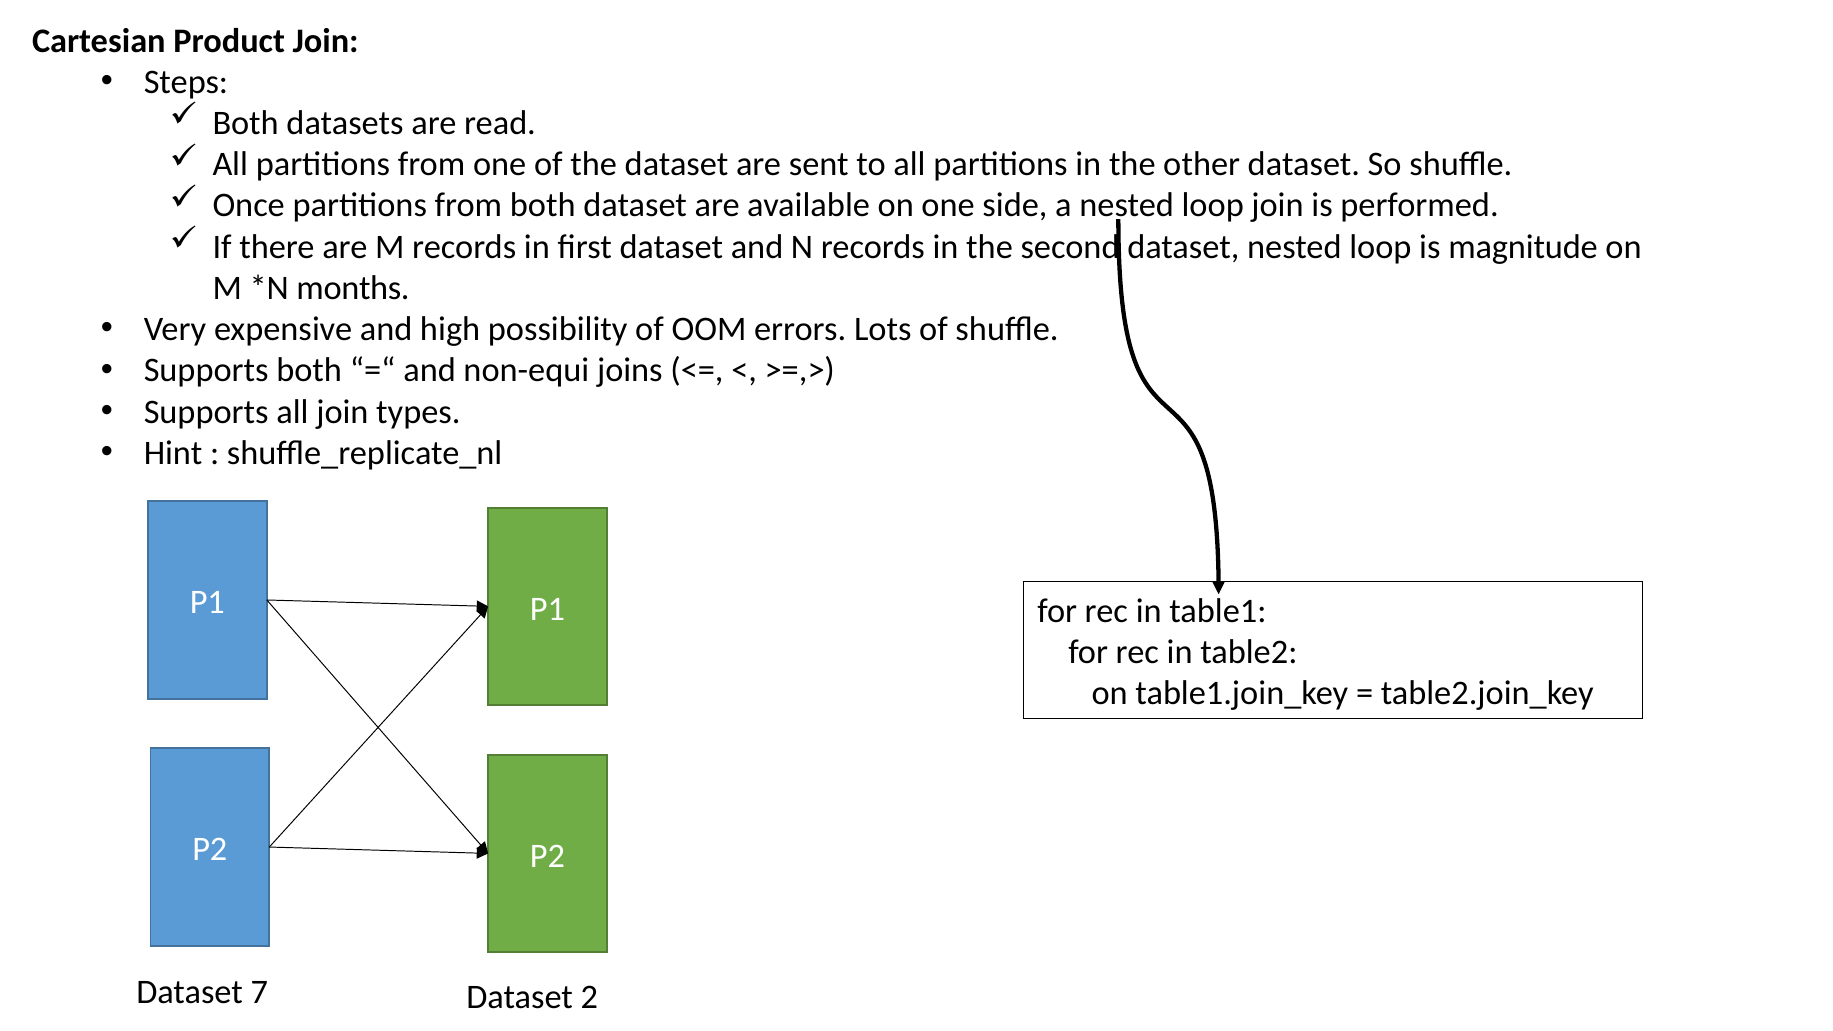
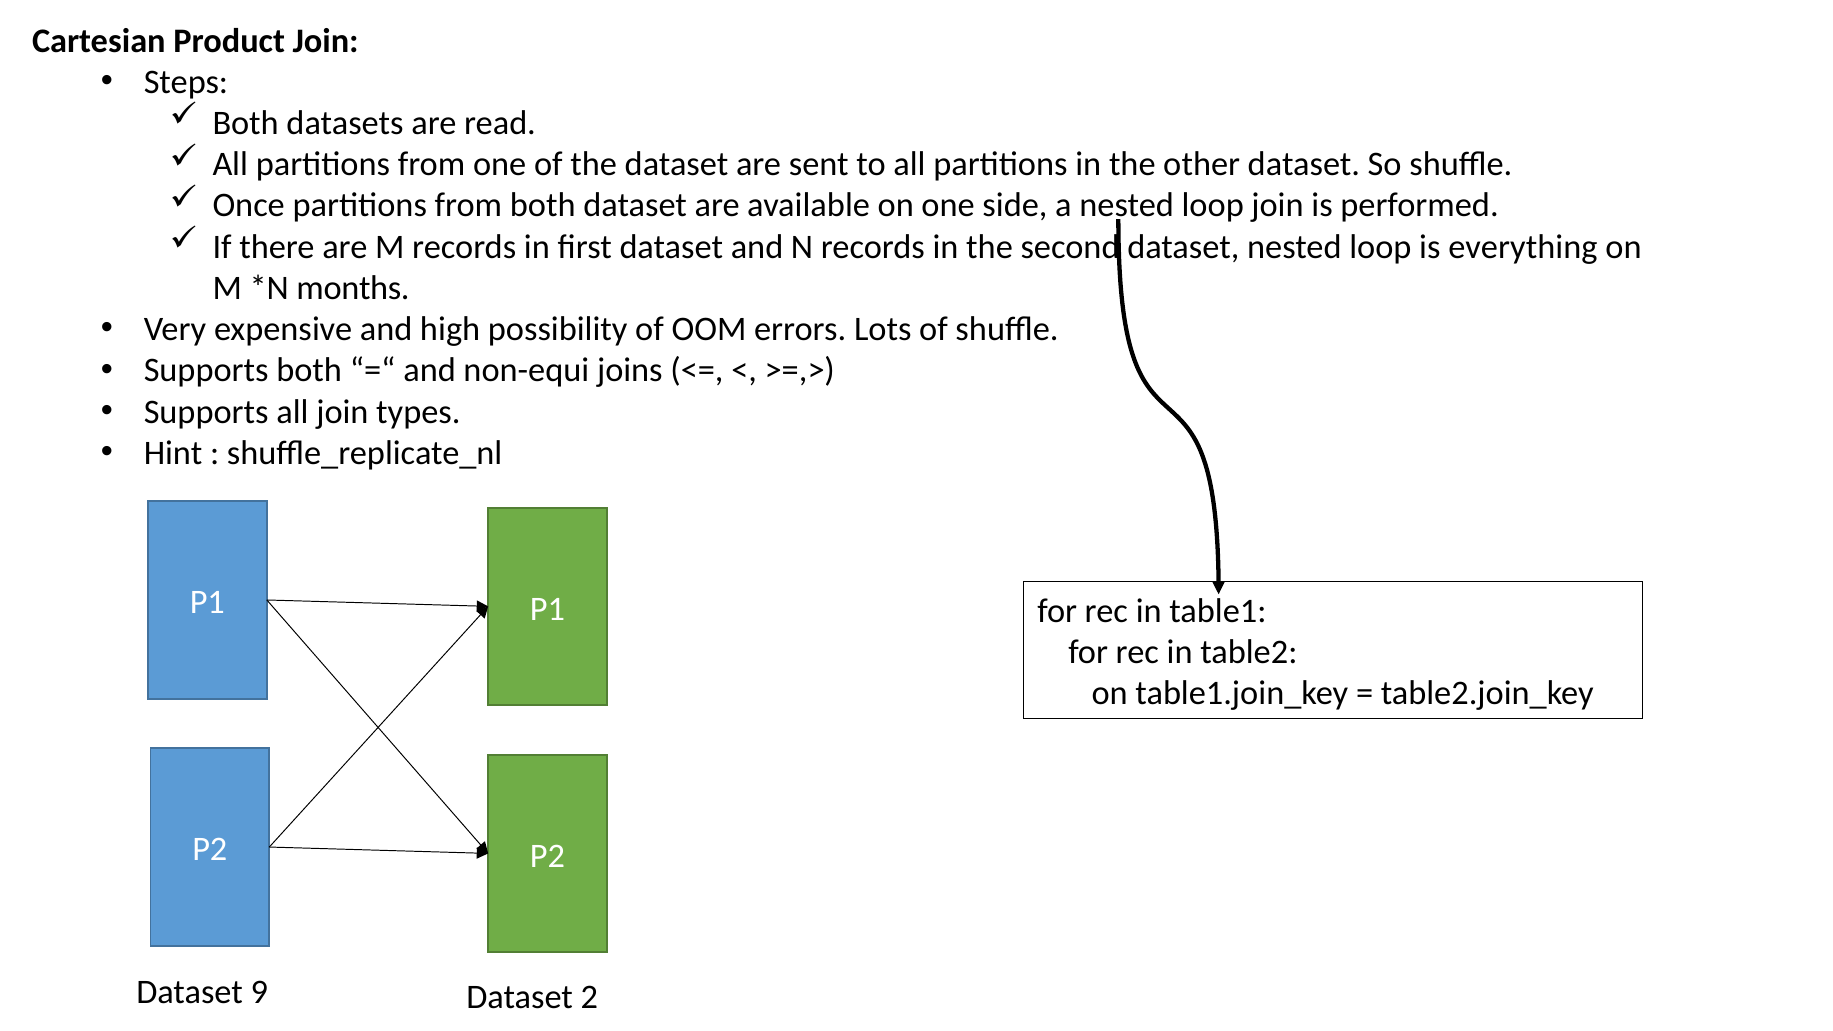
magnitude: magnitude -> everything (1523, 247)
7: 7 -> 9 (259, 992)
